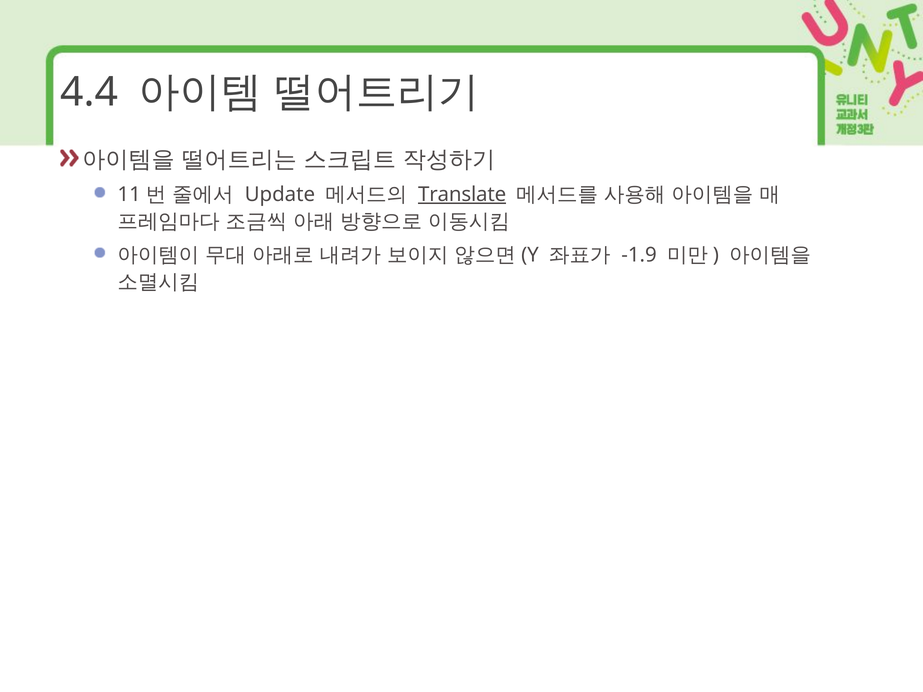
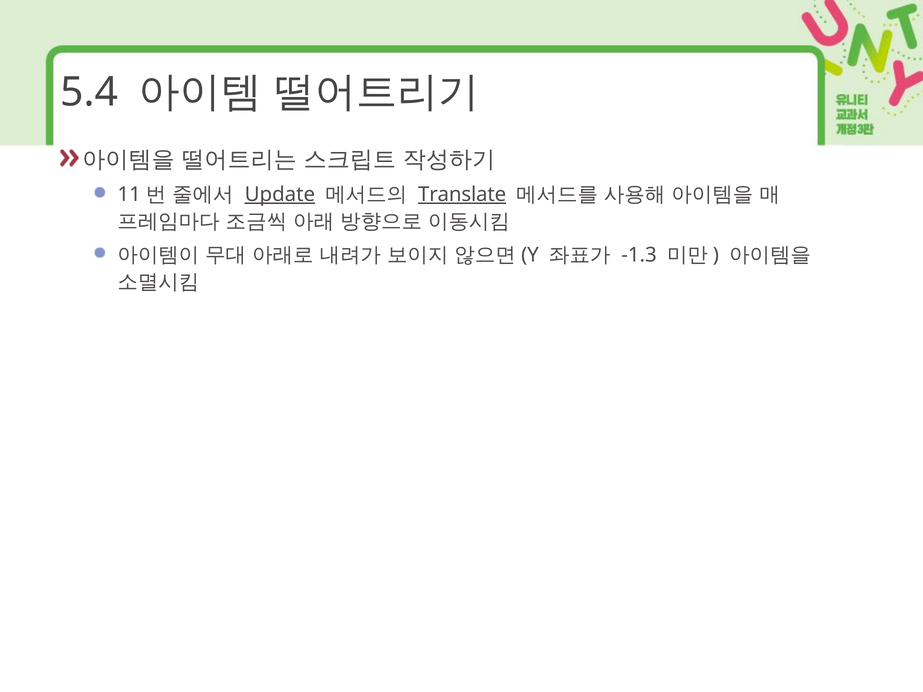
4.4: 4.4 -> 5.4 (89, 92)
Update underline: none -> present (280, 194)
-1.9: -1.9 -> -1.3 (639, 255)
